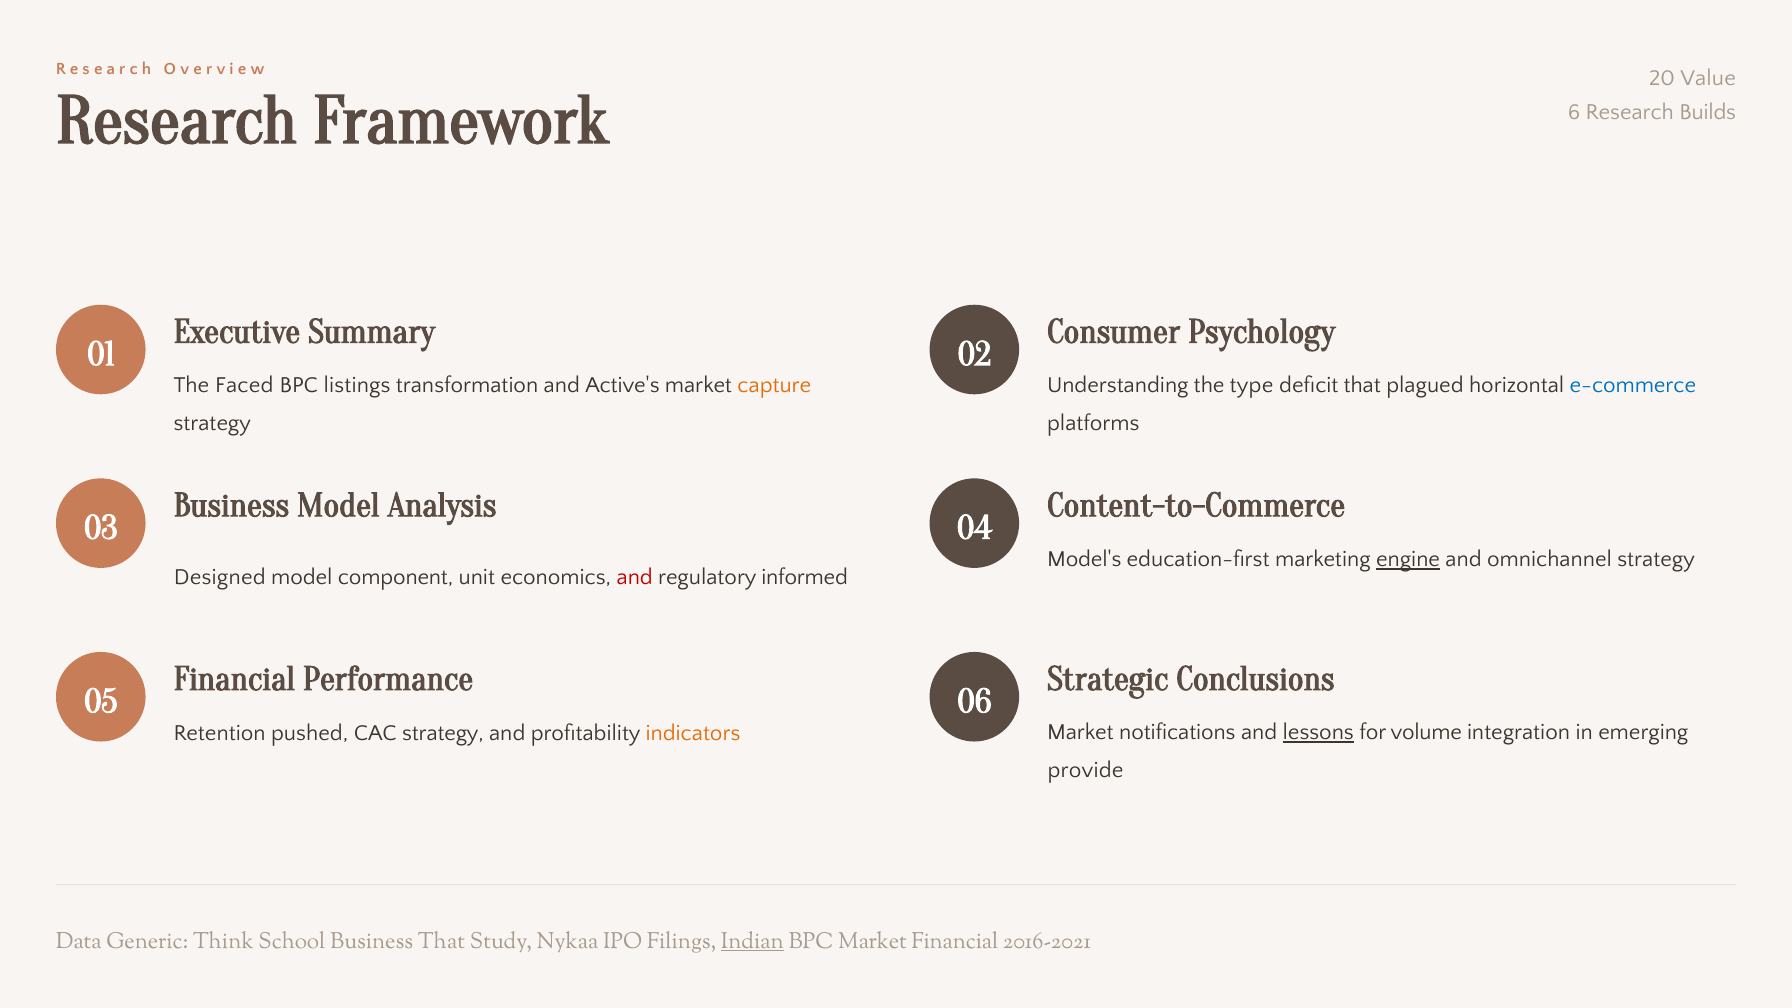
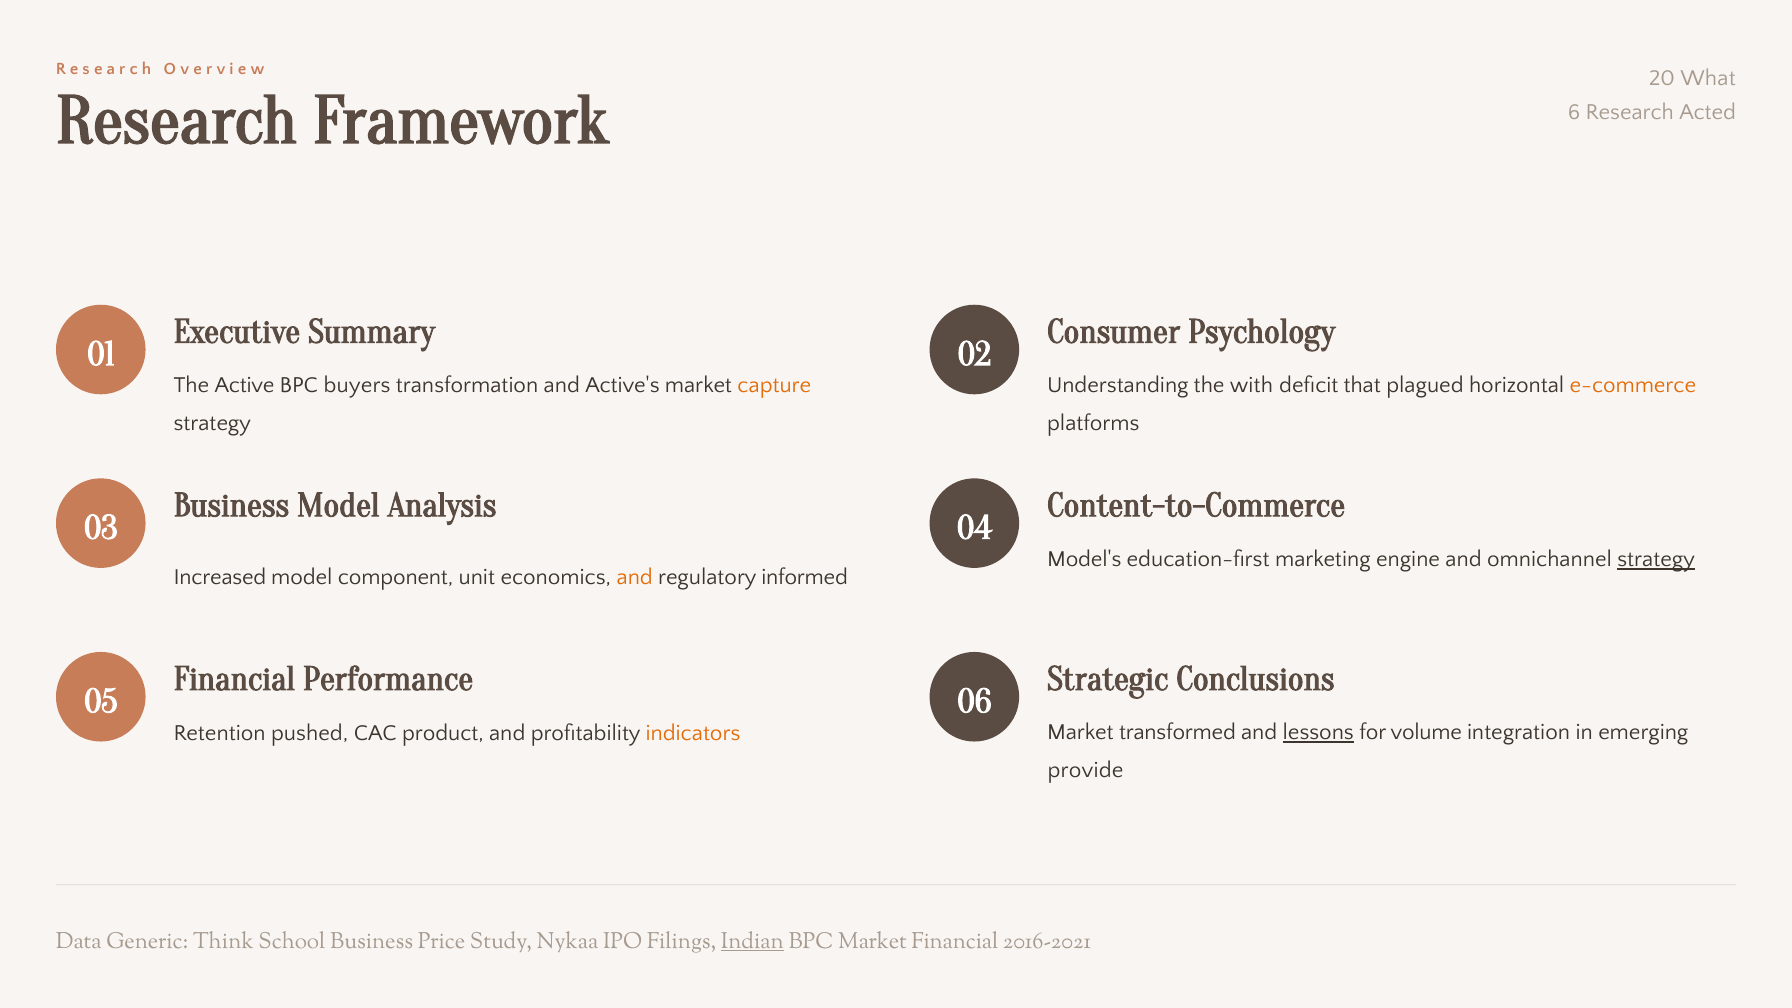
Value: Value -> What (1708, 78)
Builds: Builds -> Acted (1708, 112)
Faced: Faced -> Active (245, 385)
listings: listings -> buyers (357, 385)
type: type -> with (1251, 385)
e-commerce colour: blue -> orange (1633, 385)
engine underline: present -> none (1408, 559)
strategy underline: none -> present (1656, 559)
Designed: Designed -> Increased (220, 578)
and colour: red -> orange (635, 578)
notifications: notifications -> transformed (1177, 732)
CAC strategy: strategy -> product (443, 733)
Business That: That -> Price (442, 941)
